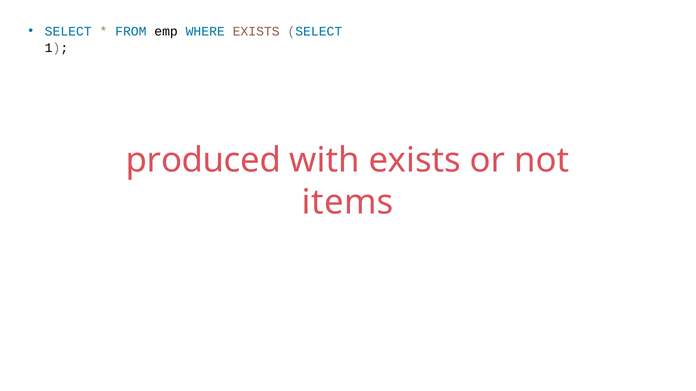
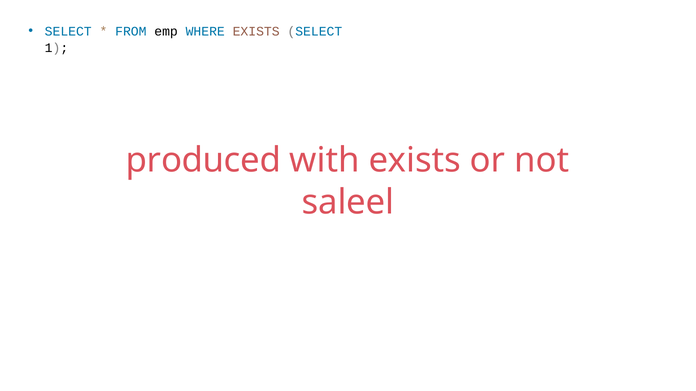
items: items -> saleel (348, 202)
